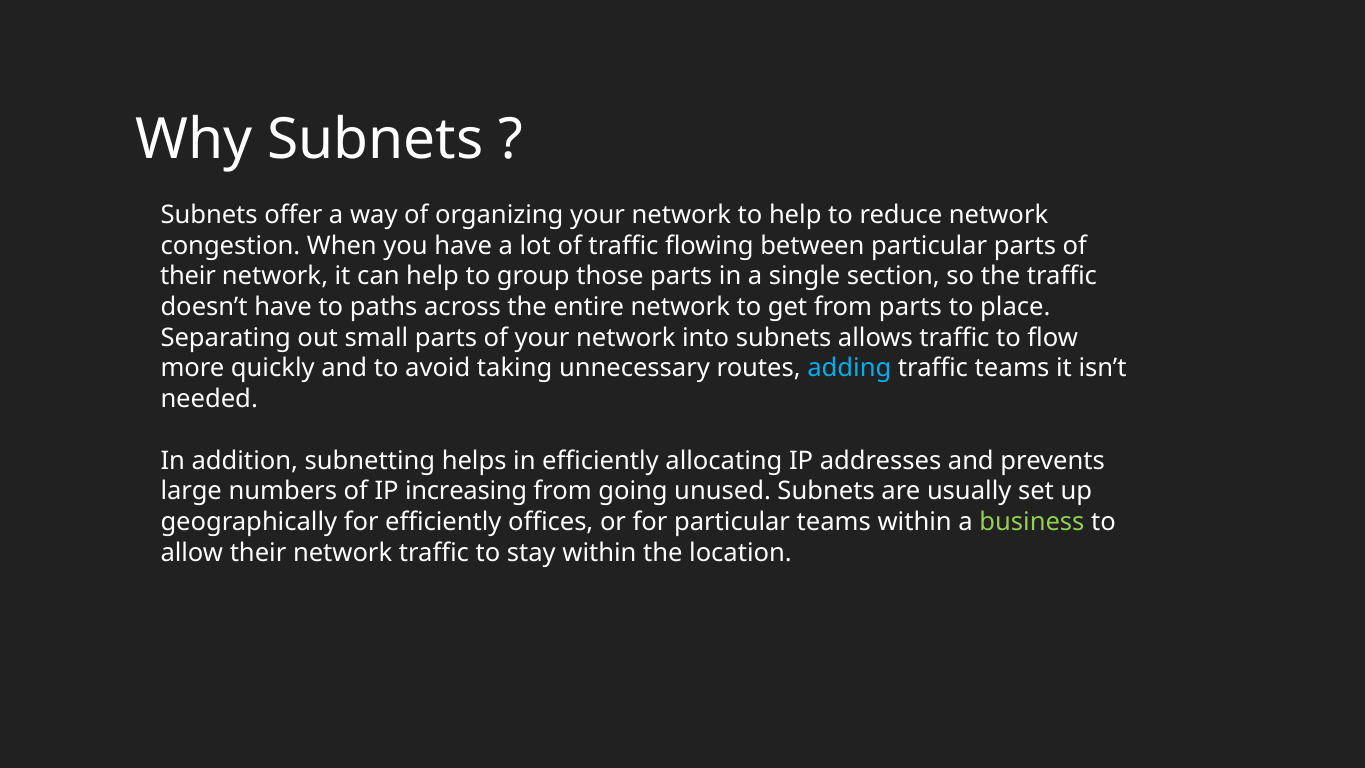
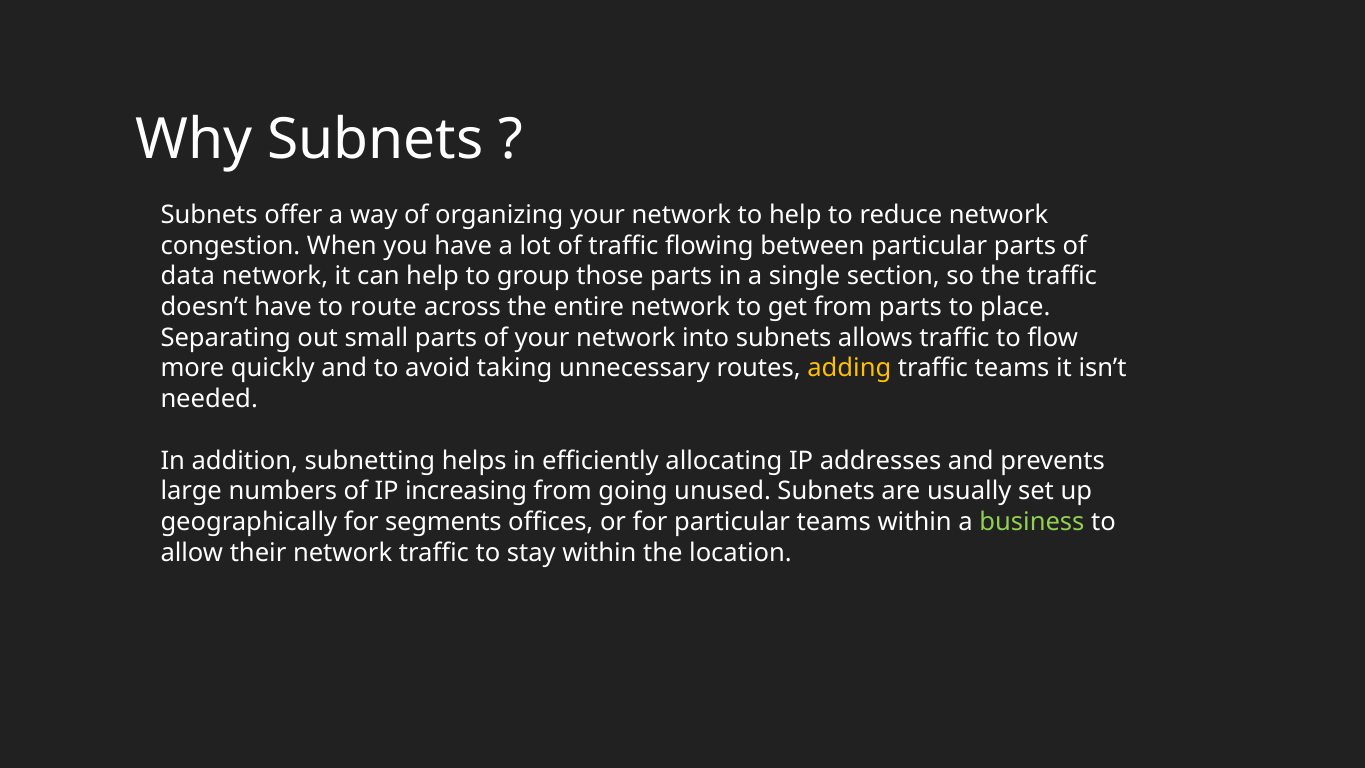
their: their -> data (188, 276)
paths: paths -> route (384, 307)
adding colour: light blue -> yellow (849, 368)
for efficiently: efficiently -> segments (443, 522)
